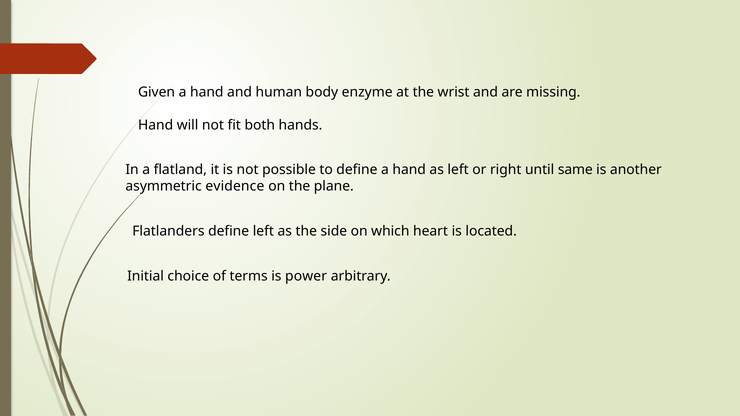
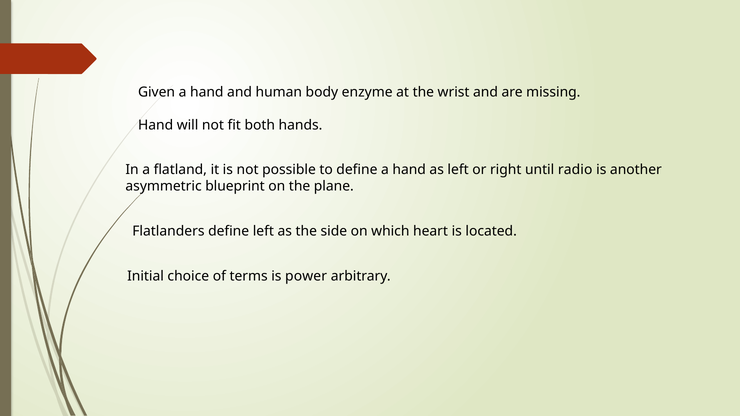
same: same -> radio (575, 170)
evidence: evidence -> blueprint (235, 186)
